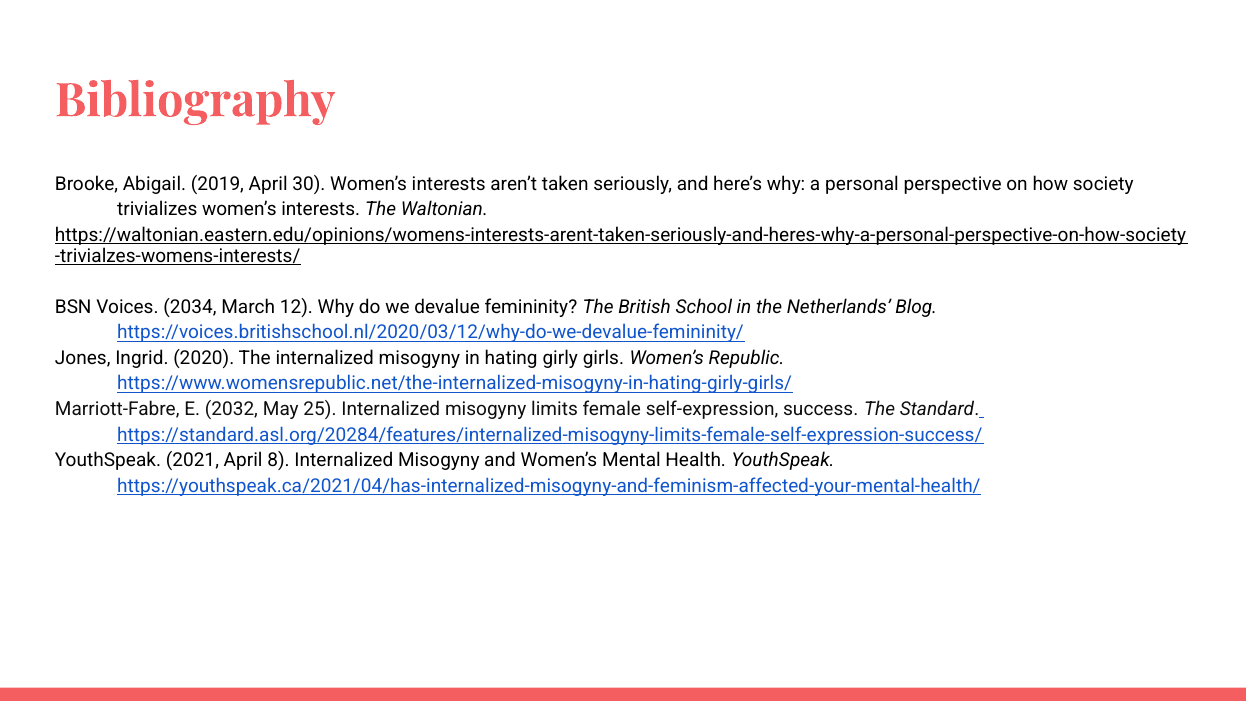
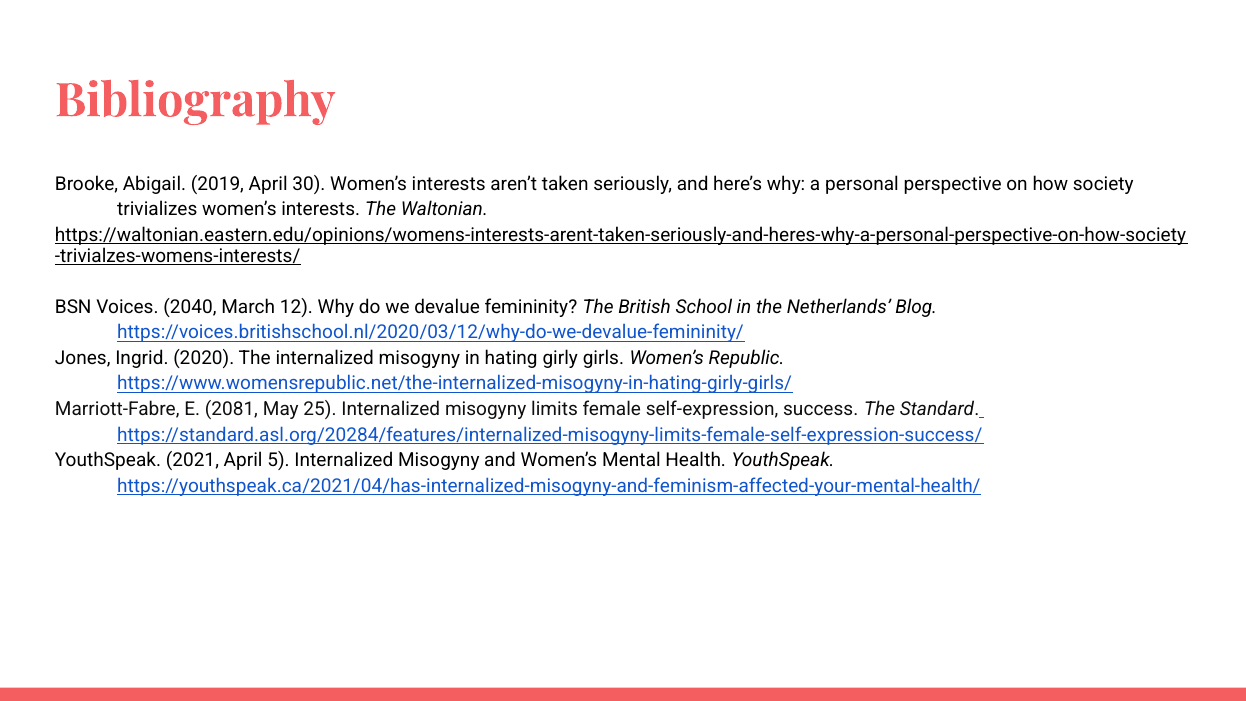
2034: 2034 -> 2040 (190, 307)
2032: 2032 -> 2081 (231, 409)
8: 8 -> 5 (279, 460)
